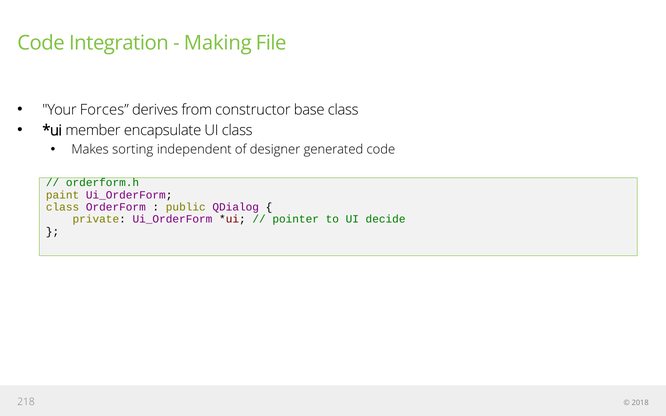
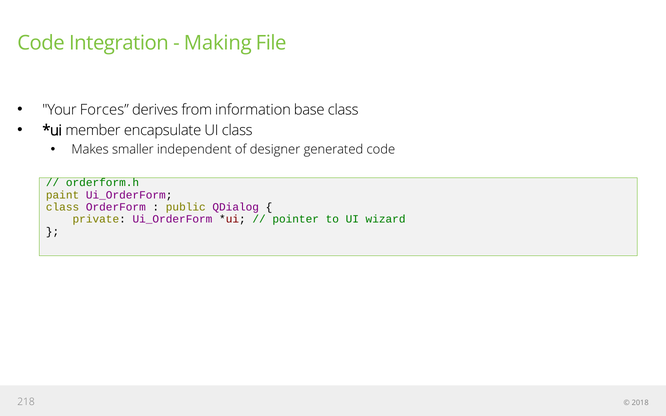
constructor: constructor -> information (253, 110)
sorting: sorting -> smaller (133, 150)
decide: decide -> wizard (386, 219)
